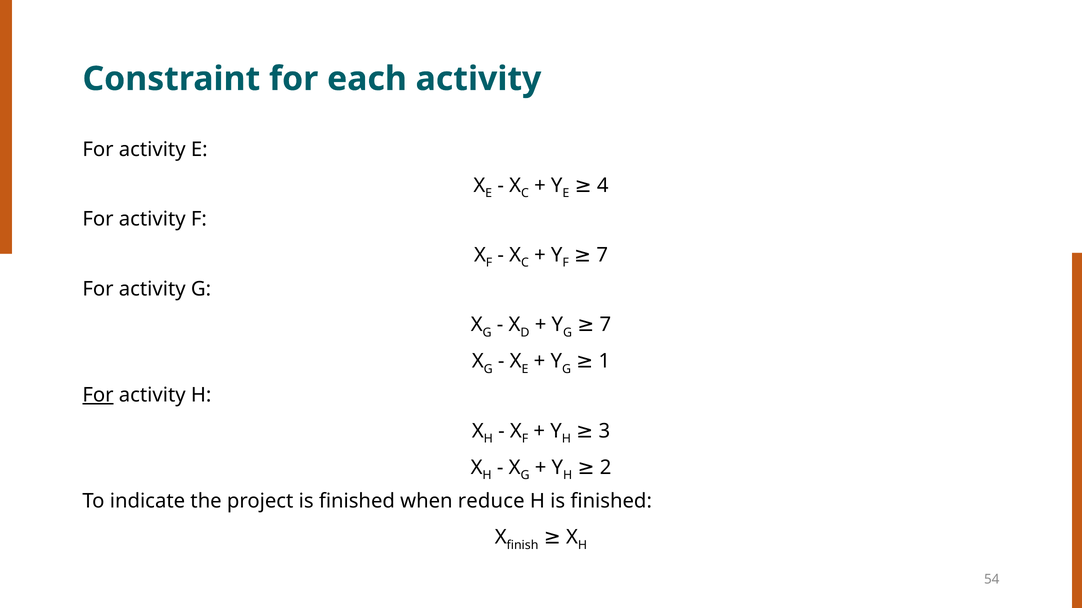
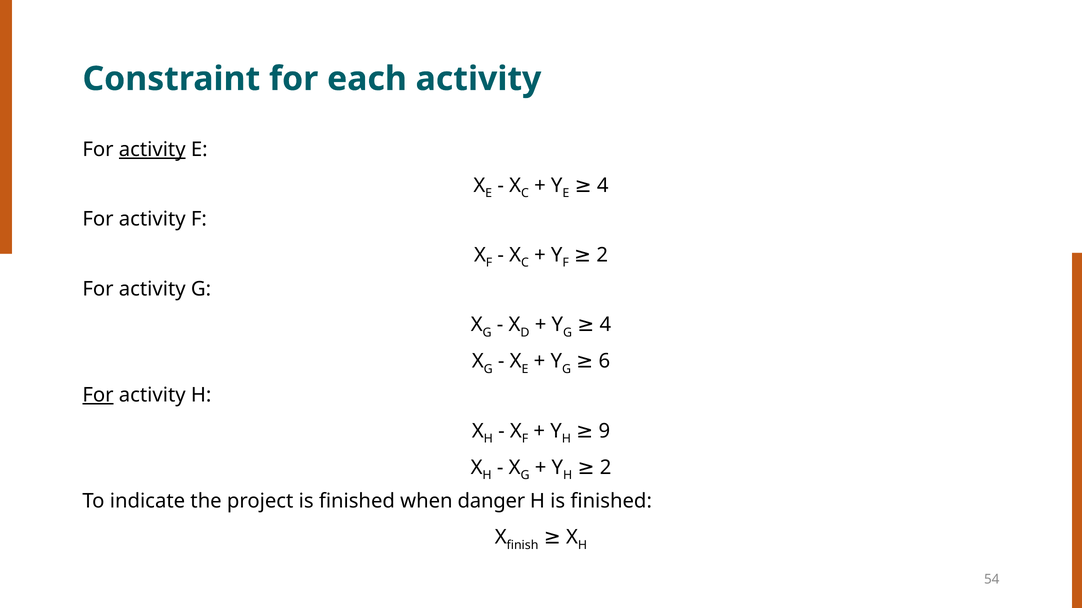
activity underline: none -> present (152, 150)
F 7: 7 -> 2 (602, 255)
G 7: 7 -> 4 (605, 325)
1: 1 -> 6 (604, 362)
3: 3 -> 9 (604, 431)
reduce: reduce -> danger (491, 502)
